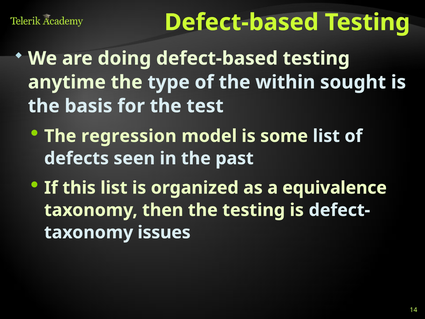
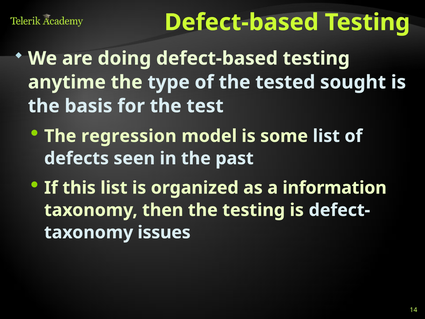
within: within -> tested (285, 82)
equivalence: equivalence -> information (335, 188)
